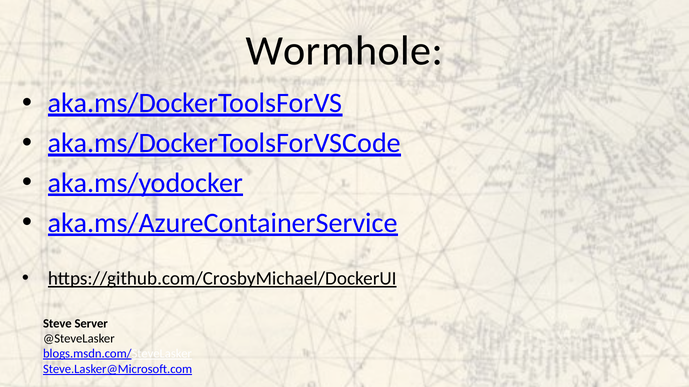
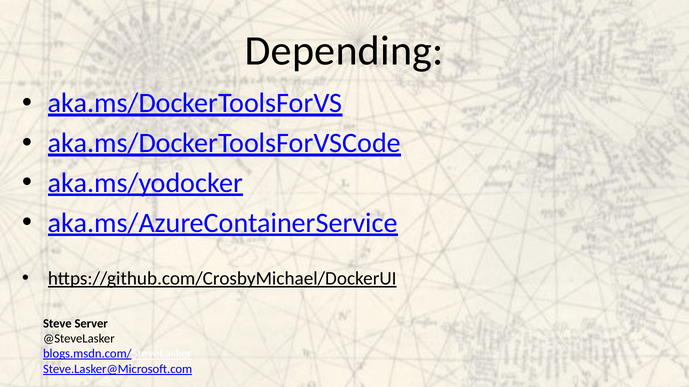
Wormhole: Wormhole -> Depending (344, 51)
